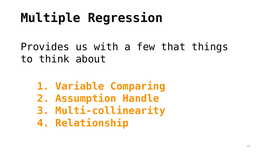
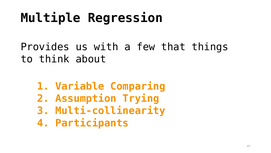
Handle: Handle -> Trying (141, 98)
Relationship: Relationship -> Participants (92, 123)
